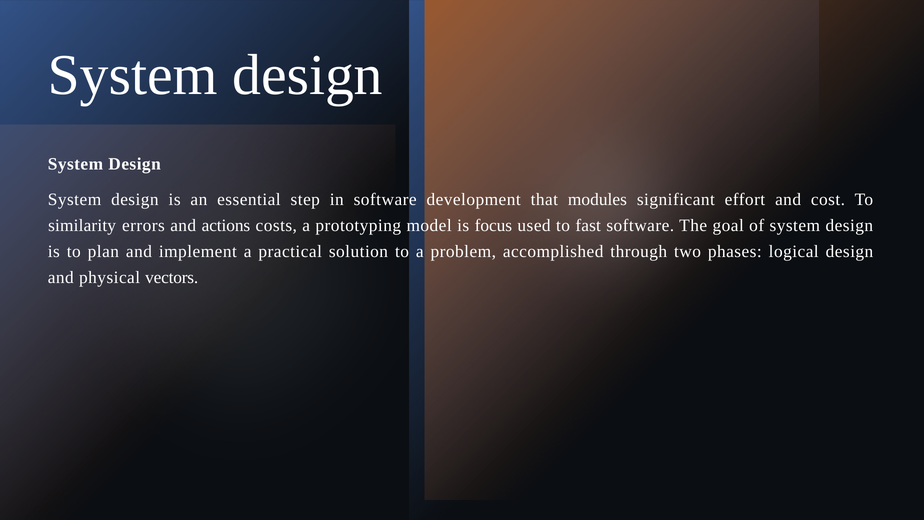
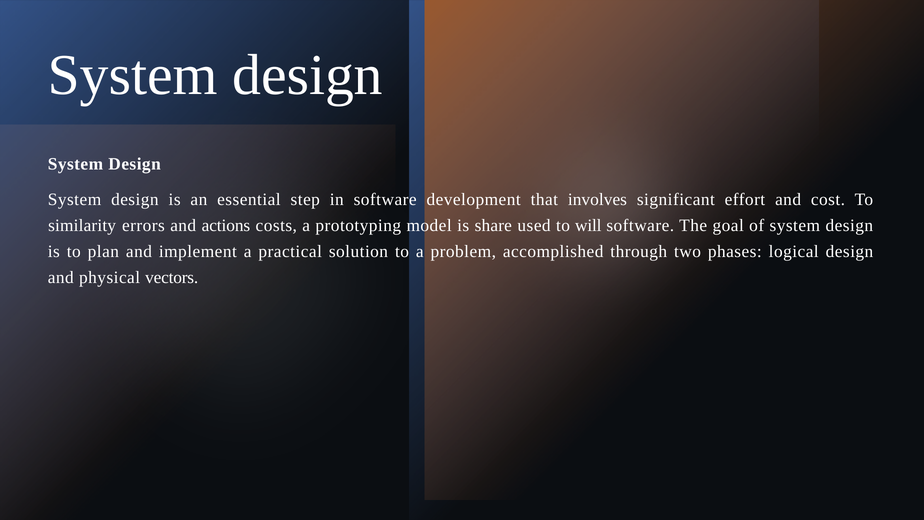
modules: modules -> involves (597, 200)
focus: focus -> share (493, 226)
fast: fast -> will (588, 226)
